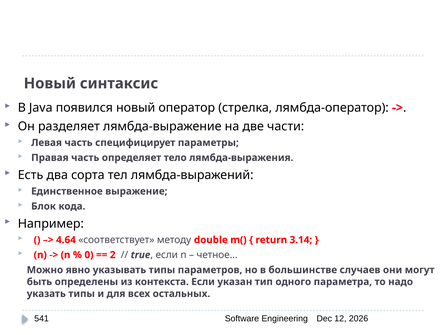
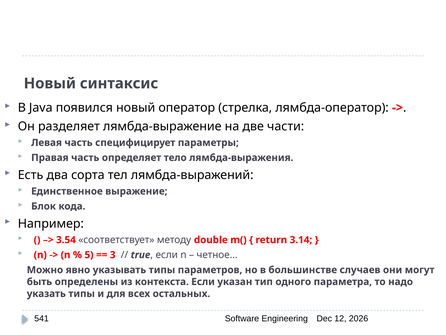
4.64: 4.64 -> 3.54 (66, 240)
0: 0 -> 5 (89, 255)
2: 2 -> 3 (113, 255)
